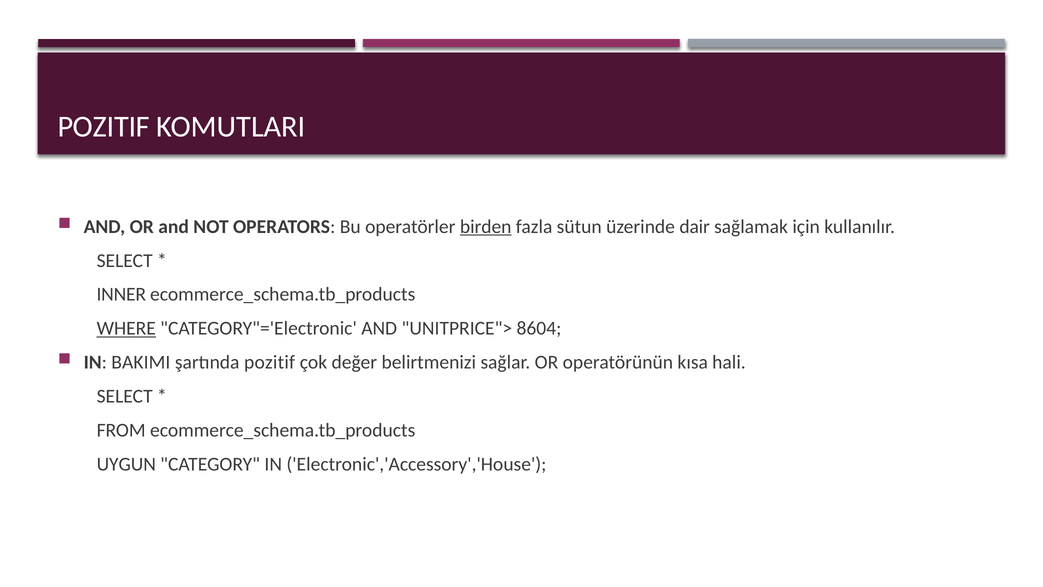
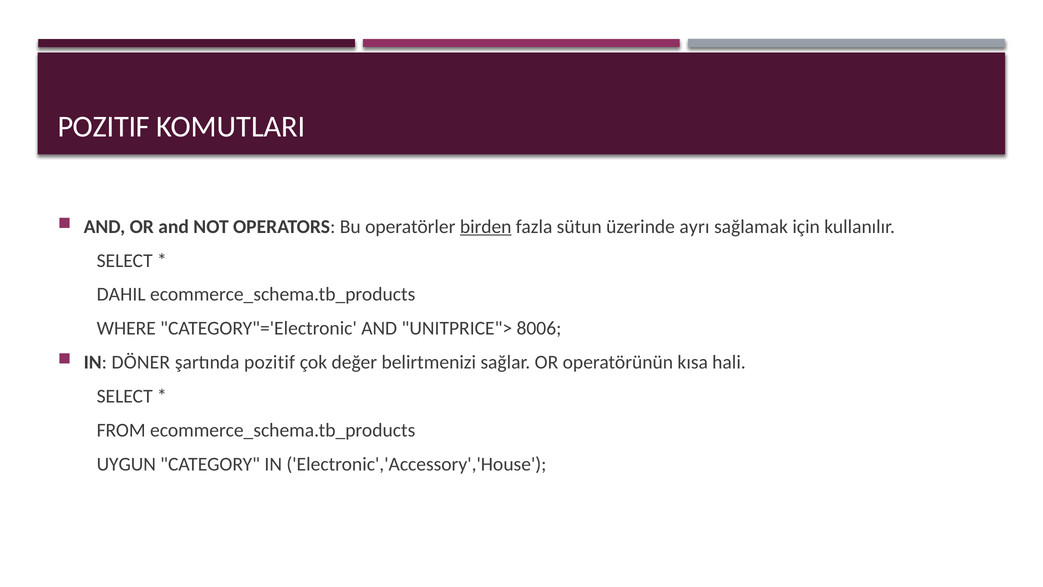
dair: dair -> ayrı (694, 227)
INNER: INNER -> DAHIL (121, 294)
WHERE underline: present -> none (126, 328)
8604: 8604 -> 8006 (539, 328)
BAKIMI: BAKIMI -> DÖNER (141, 362)
